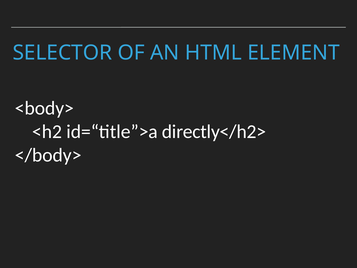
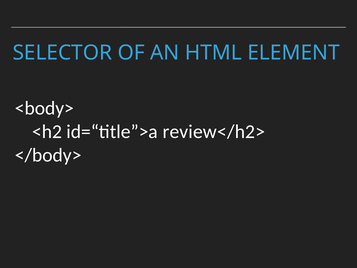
directly</h2>: directly</h2> -> review</h2> (214, 132)
